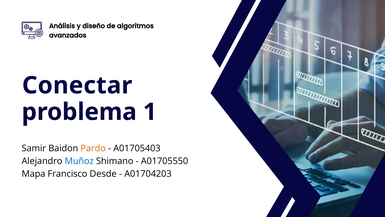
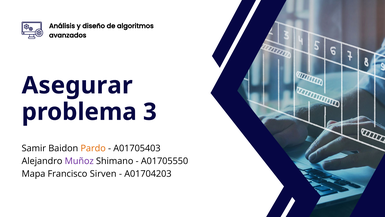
Conectar: Conectar -> Asegurar (77, 85)
1: 1 -> 3 (150, 112)
Muñoz colour: blue -> purple (79, 161)
Desde: Desde -> Sirven (103, 174)
